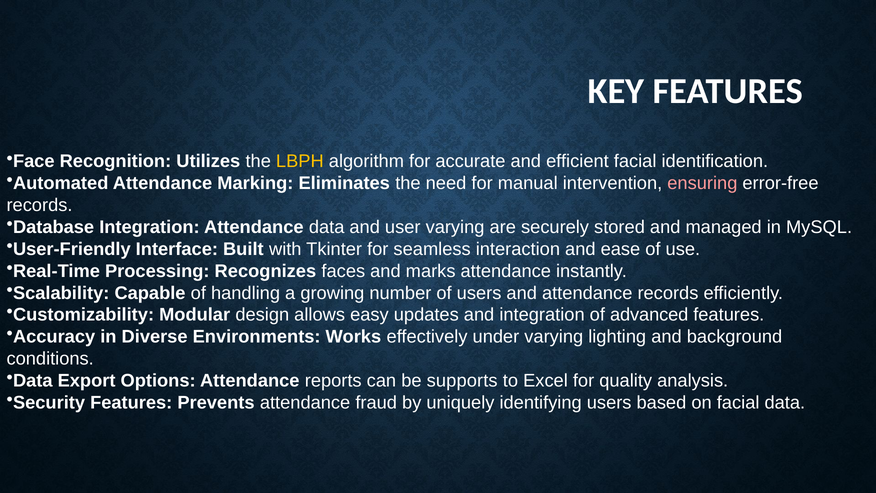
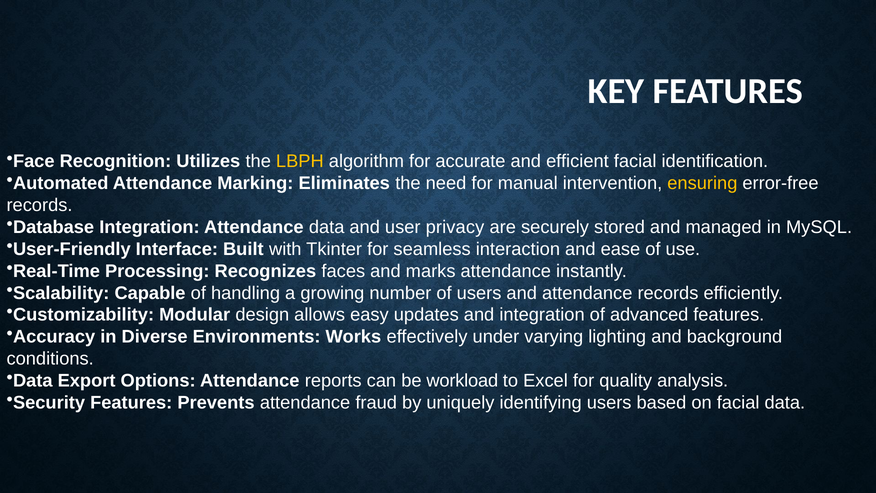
ensuring colour: pink -> yellow (702, 183)
user varying: varying -> privacy (455, 227)
supports: supports -> workload (462, 380)
